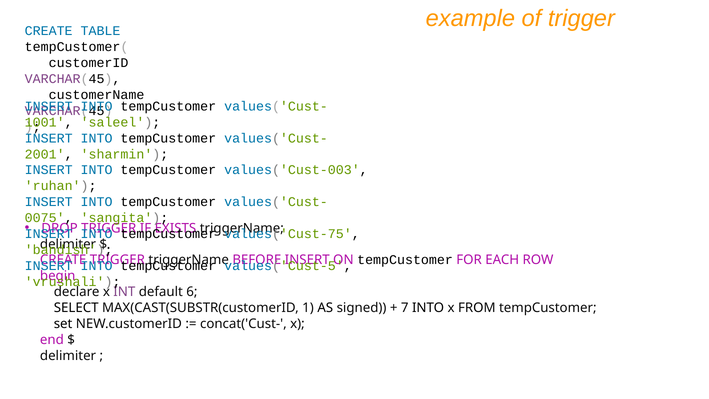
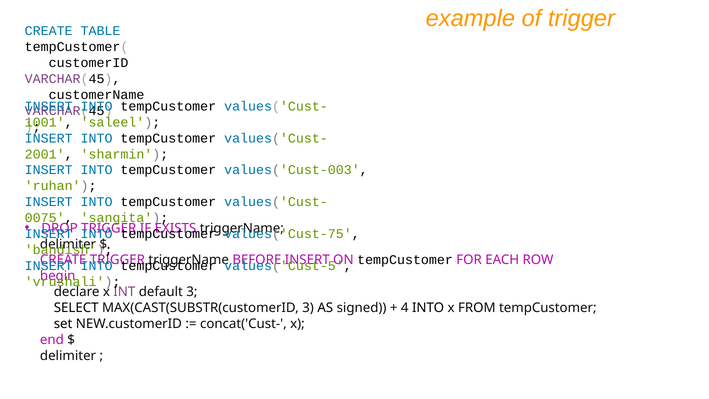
default 6: 6 -> 3 (192, 292)
MAX(CAST(SUBSTR(customerID 1: 1 -> 3 (308, 308)
7: 7 -> 4 (405, 308)
